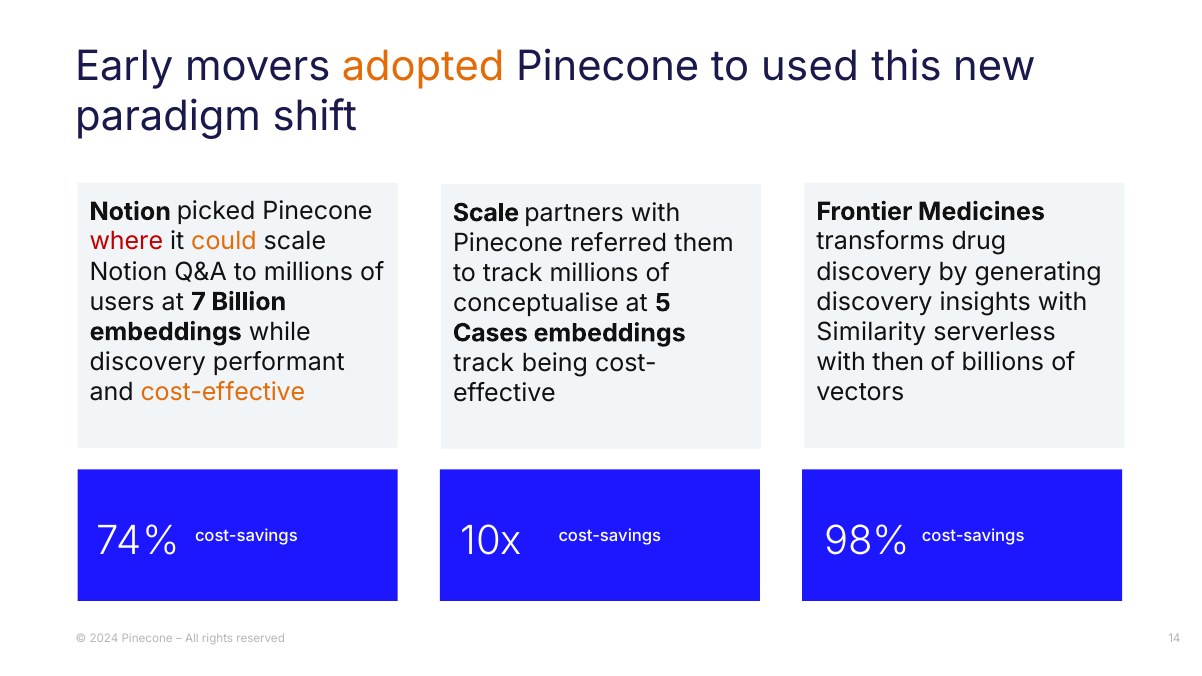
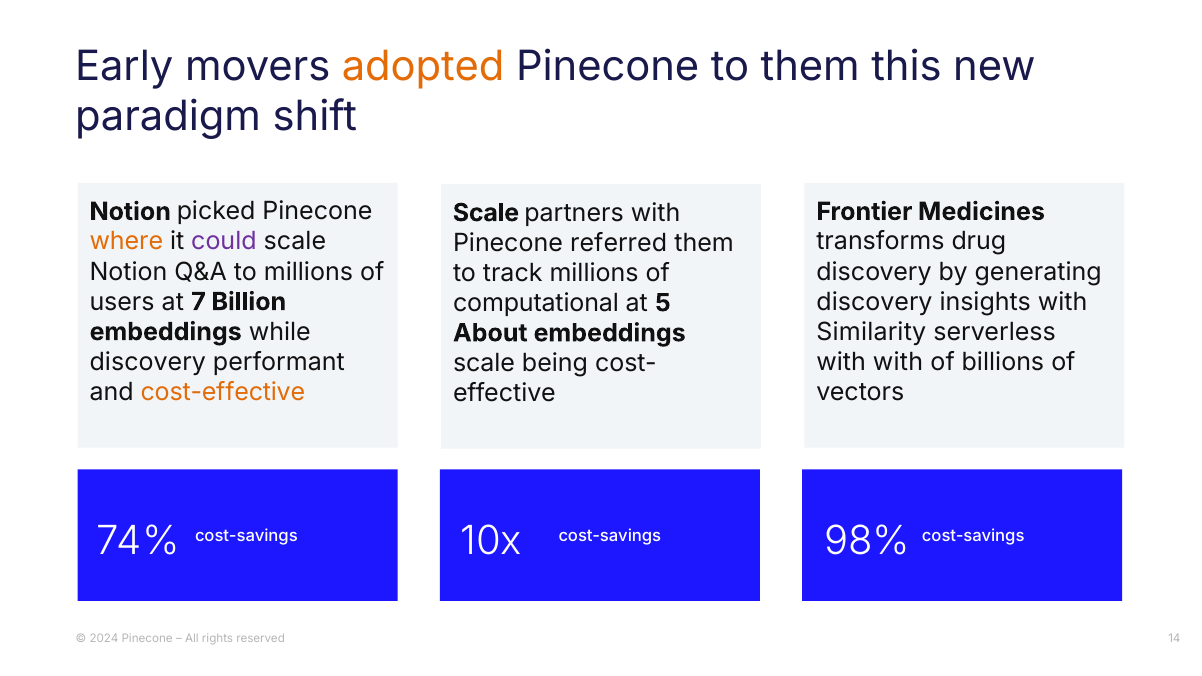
to used: used -> them (810, 67)
where colour: red -> orange (126, 242)
could colour: orange -> purple (224, 242)
conceptualise: conceptualise -> computational (536, 303)
Cases: Cases -> About (490, 333)
with then: then -> with (898, 362)
track: track -> scale (484, 363)
